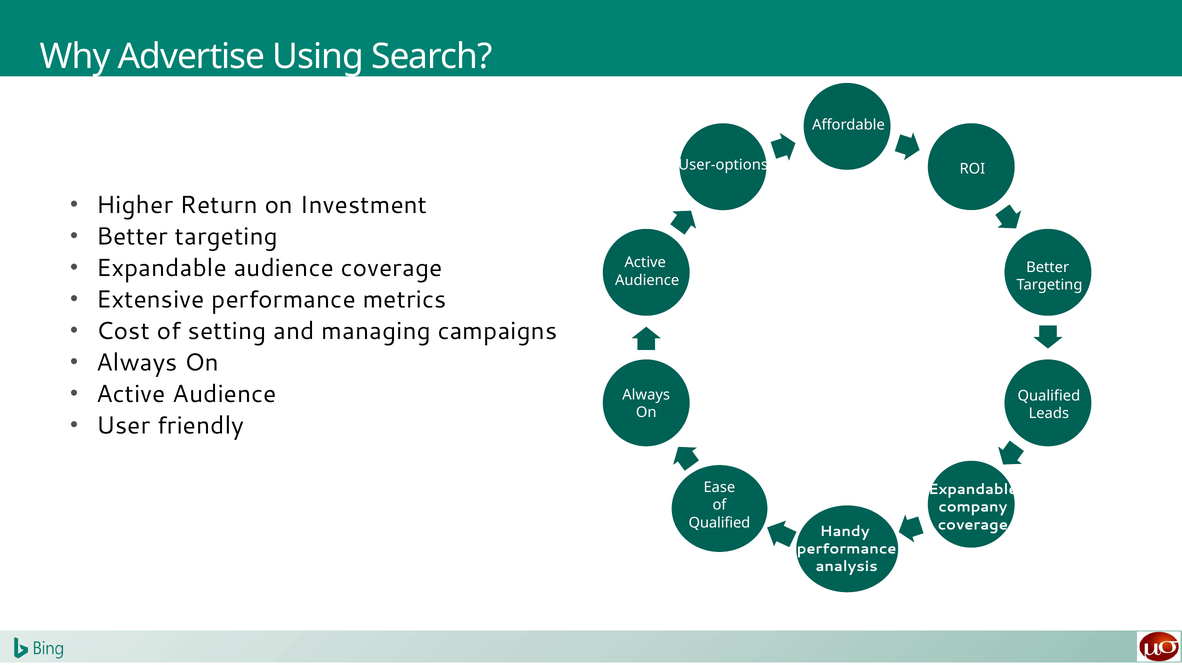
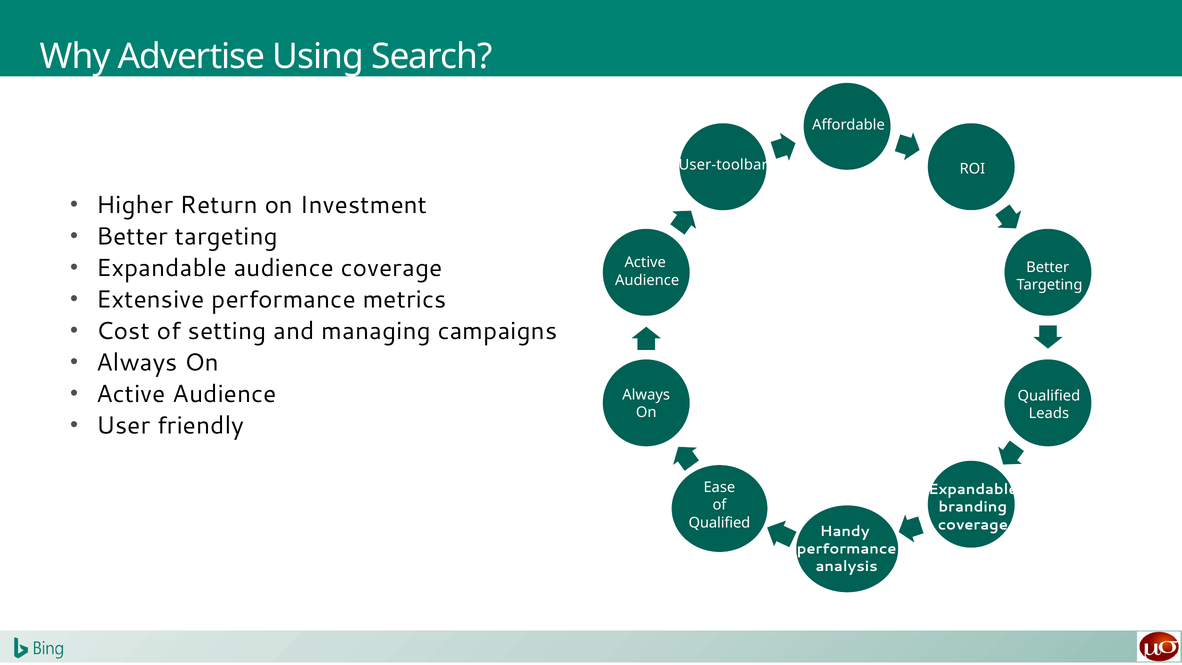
User-options: User-options -> User-toolbar (723, 165)
company: company -> branding (973, 507)
